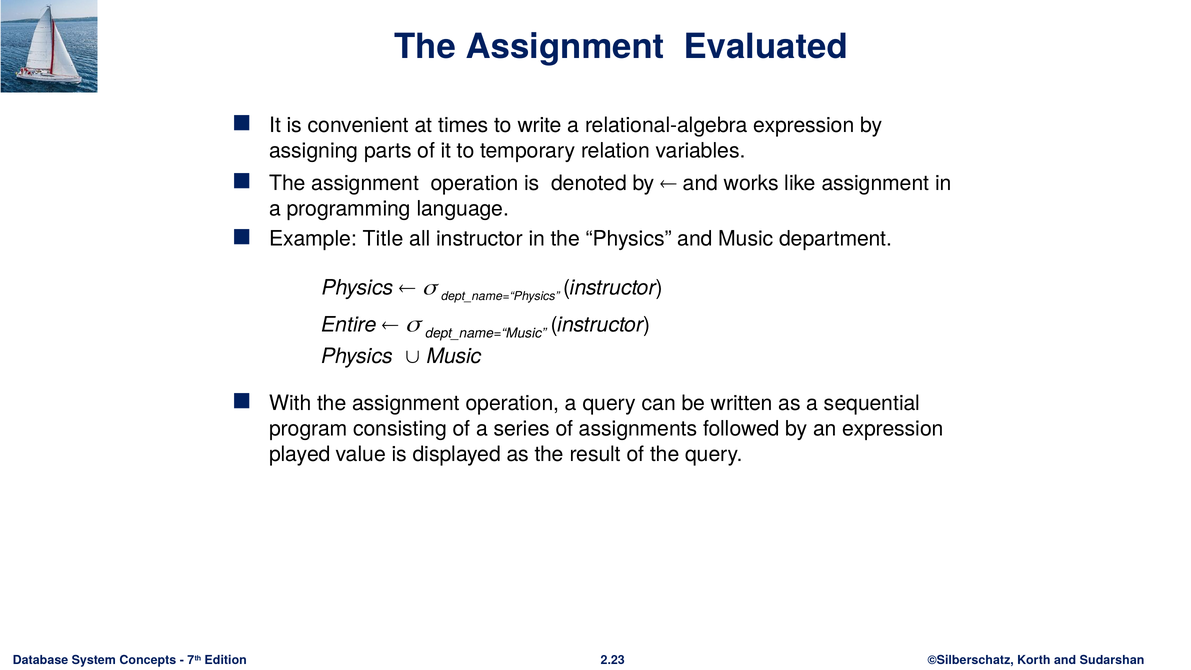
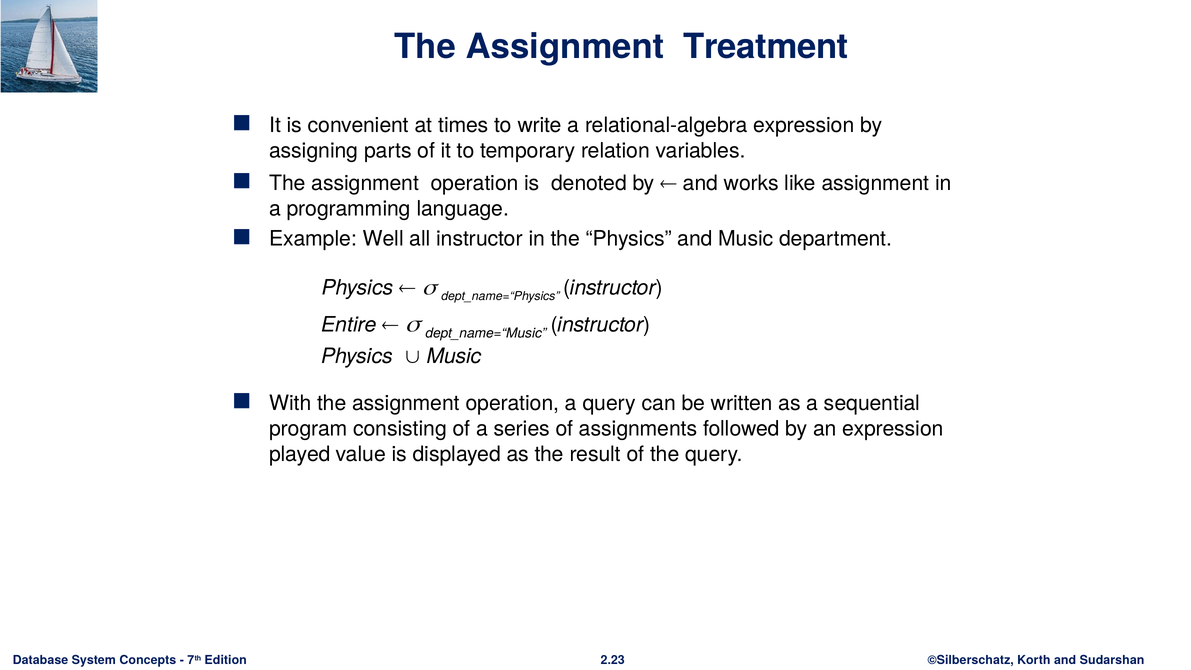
Evaluated: Evaluated -> Treatment (766, 47)
Title: Title -> Well (383, 239)
